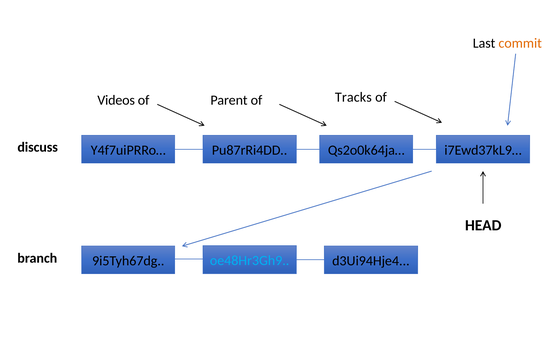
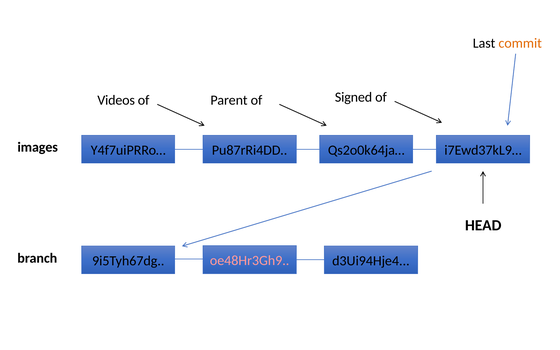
Tracks: Tracks -> Signed (354, 97)
discuss: discuss -> images (38, 147)
oe48Hr3Gh9 colour: light blue -> pink (250, 261)
